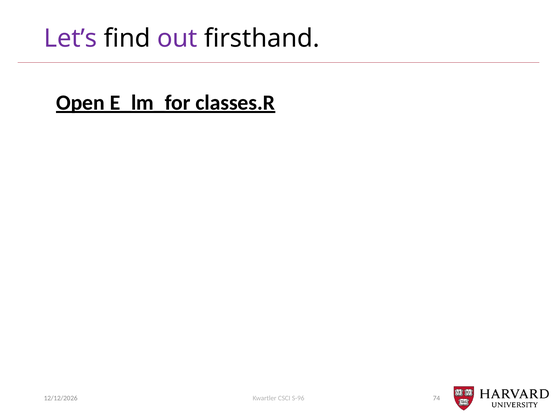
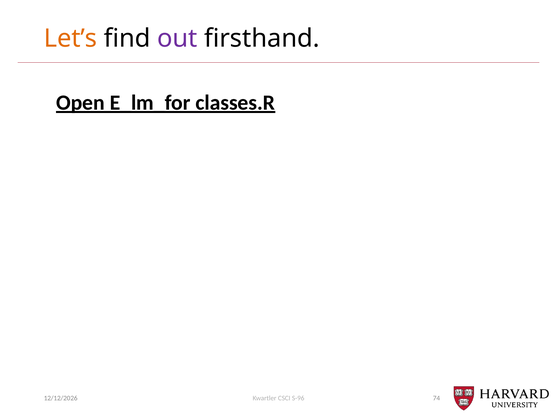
Let’s colour: purple -> orange (70, 39)
